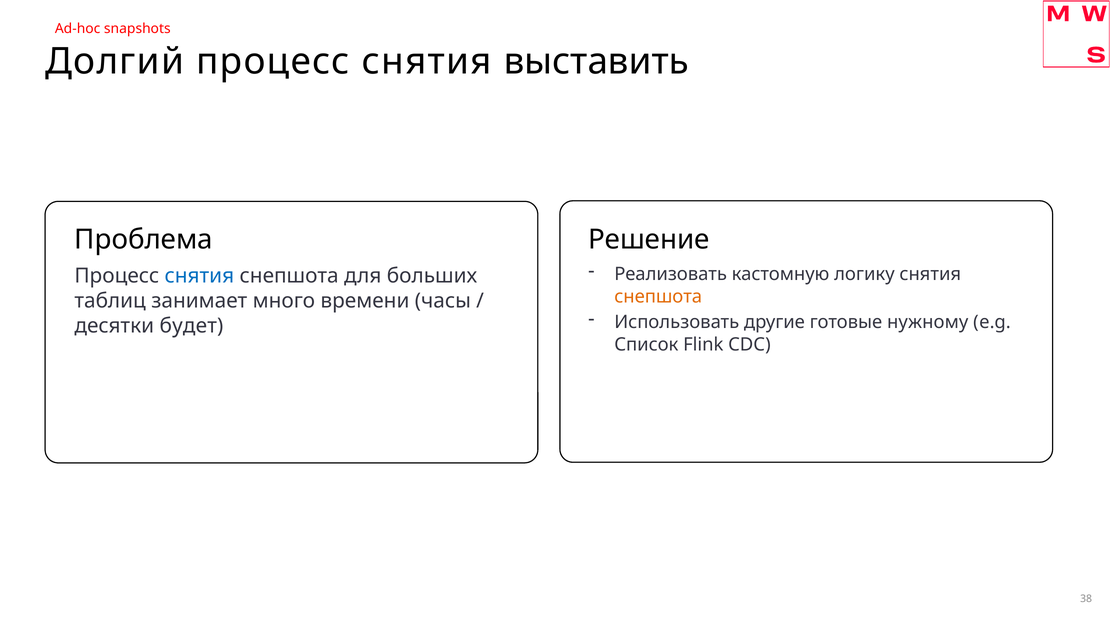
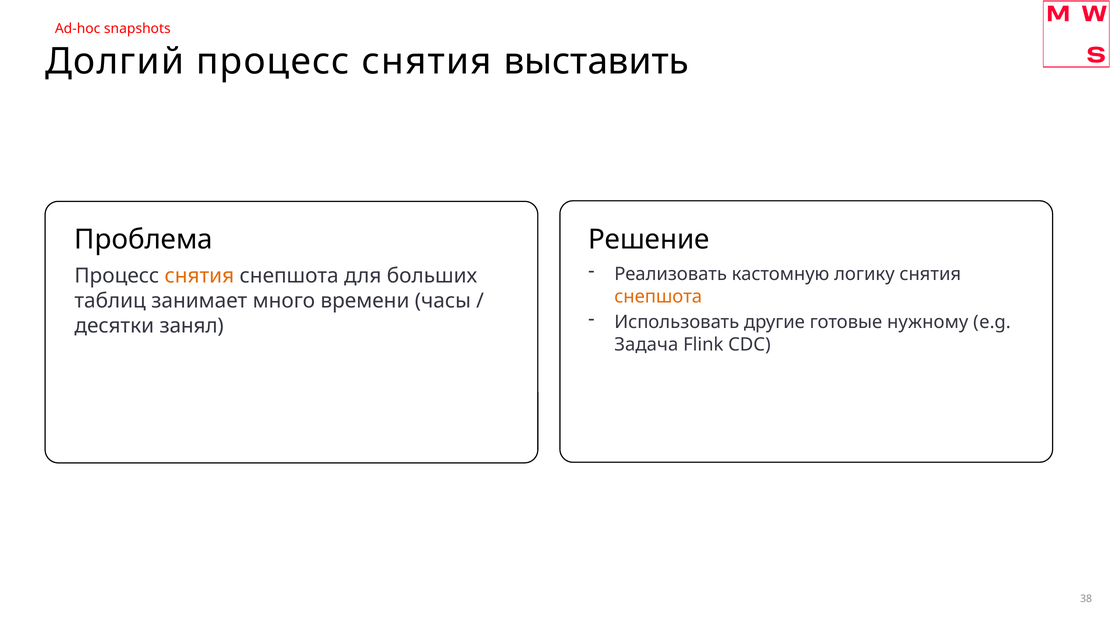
снятия colour: blue -> orange (199, 276)
будет: будет -> занял (192, 326)
Список: Список -> Задача (646, 345)
